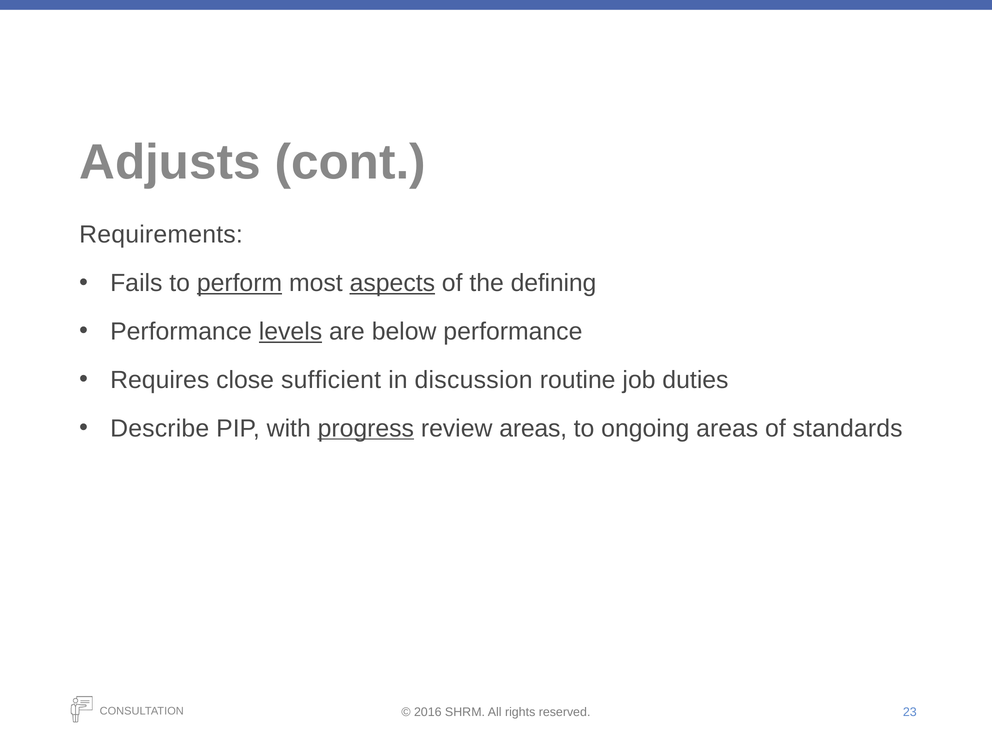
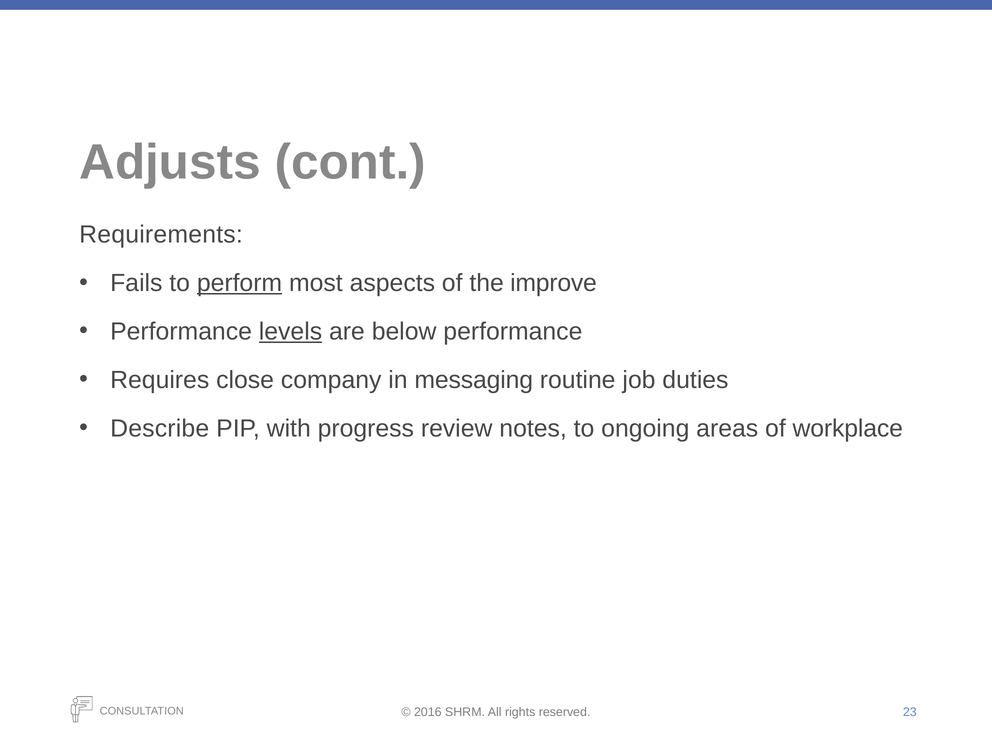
aspects underline: present -> none (392, 283)
defining: defining -> improve (554, 283)
sufficient: sufficient -> company (331, 380)
discussion: discussion -> messaging (474, 380)
progress underline: present -> none (366, 428)
review areas: areas -> notes (533, 428)
standards: standards -> workplace (848, 428)
